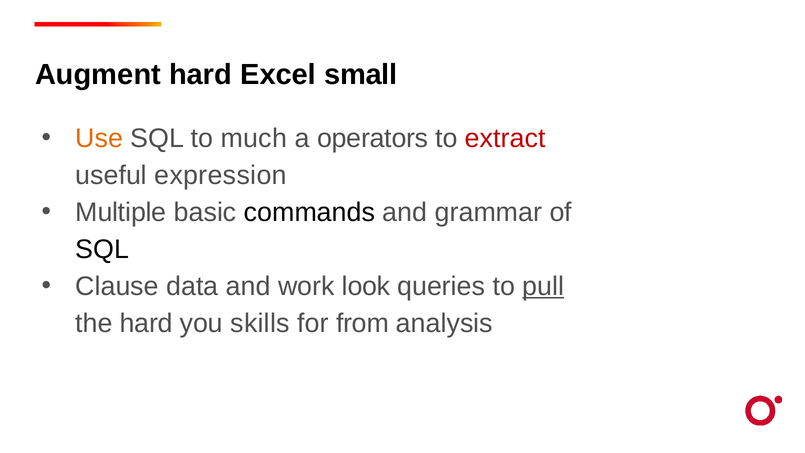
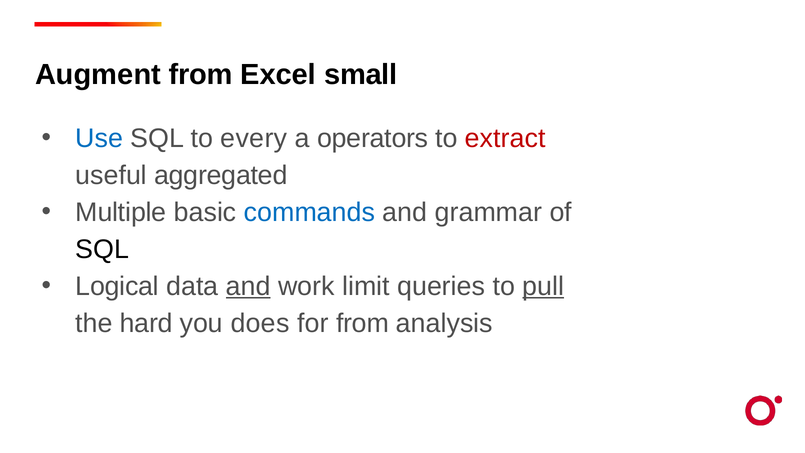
Augment hard: hard -> from (201, 74)
Use colour: orange -> blue (99, 138)
much: much -> every (254, 138)
expression: expression -> aggregated (221, 175)
commands colour: black -> blue (309, 212)
Clause: Clause -> Logical (117, 286)
and underline: none -> present (248, 286)
look: look -> limit (366, 286)
skills: skills -> does (260, 323)
